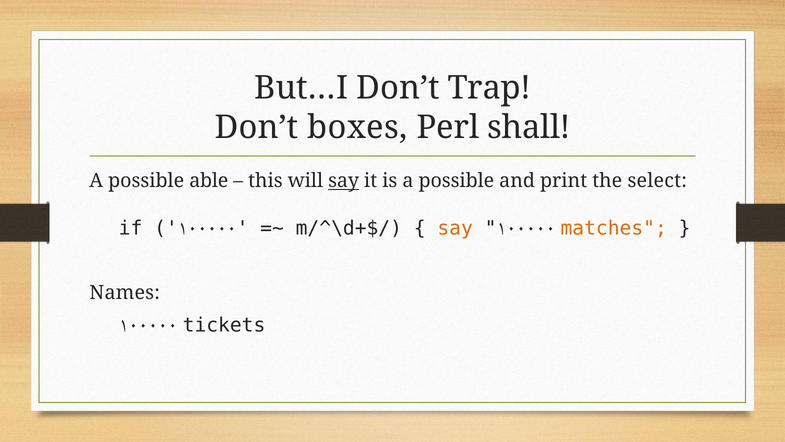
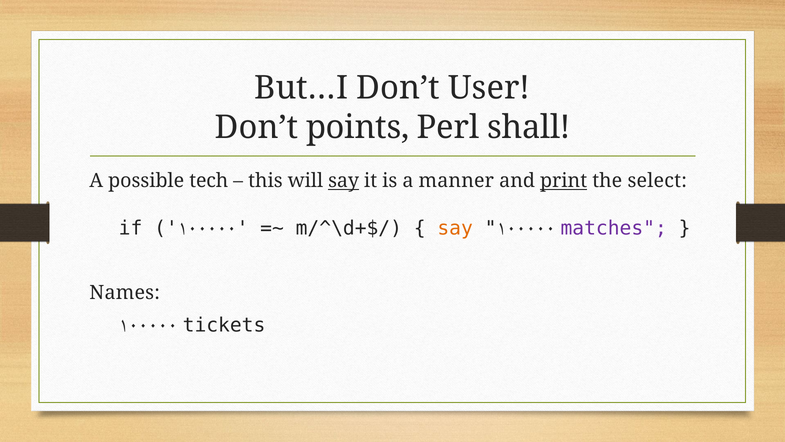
Trap: Trap -> User (489, 88)
boxes: boxes -> points (358, 127)
able: able -> tech (209, 181)
is a possible: possible -> manner (456, 181)
print underline: none -> present (564, 181)
matches colour: orange -> purple (614, 228)
